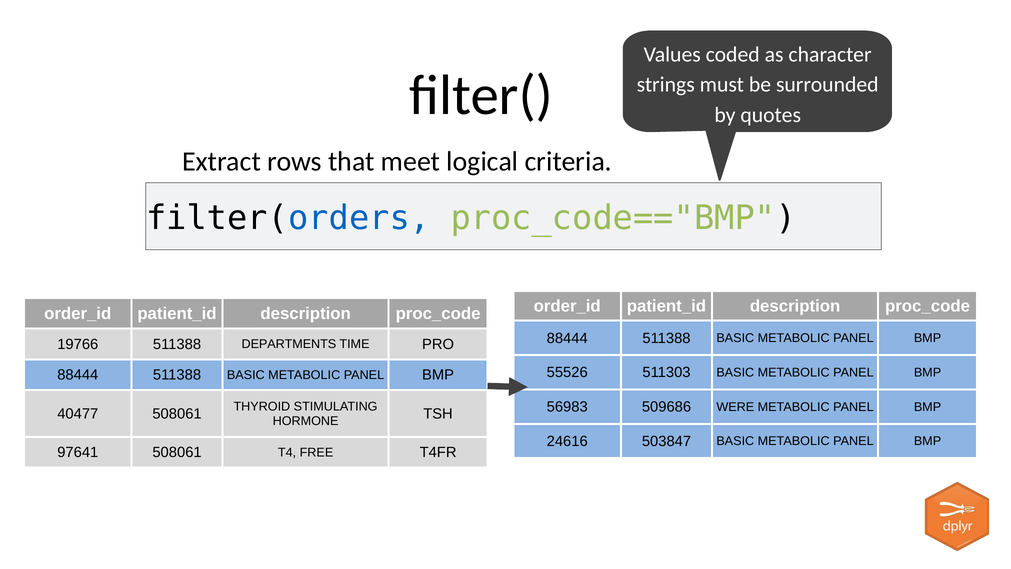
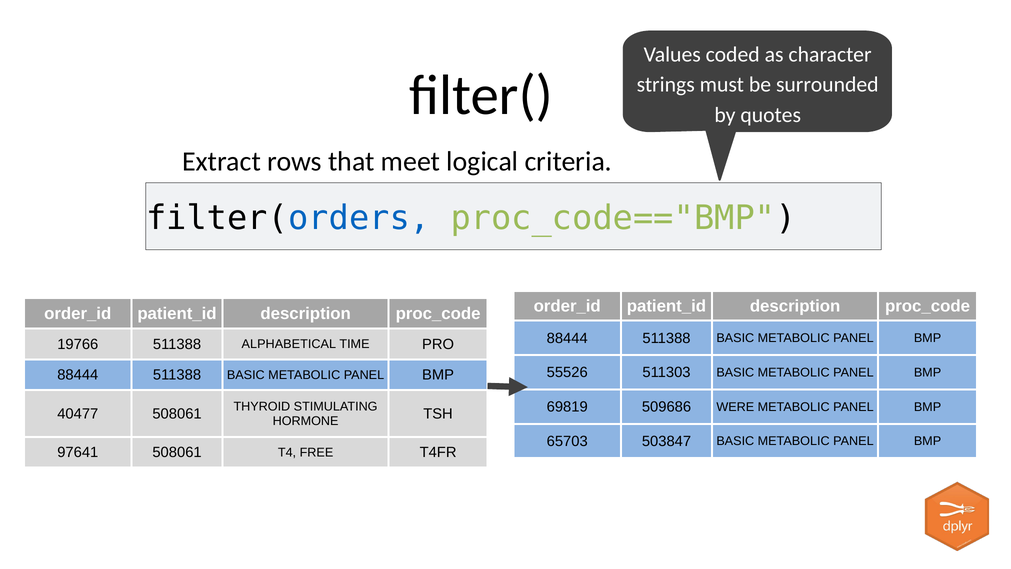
DEPARTMENTS: DEPARTMENTS -> ALPHABETICAL (289, 344)
56983: 56983 -> 69819 (567, 407)
24616: 24616 -> 65703 (567, 441)
